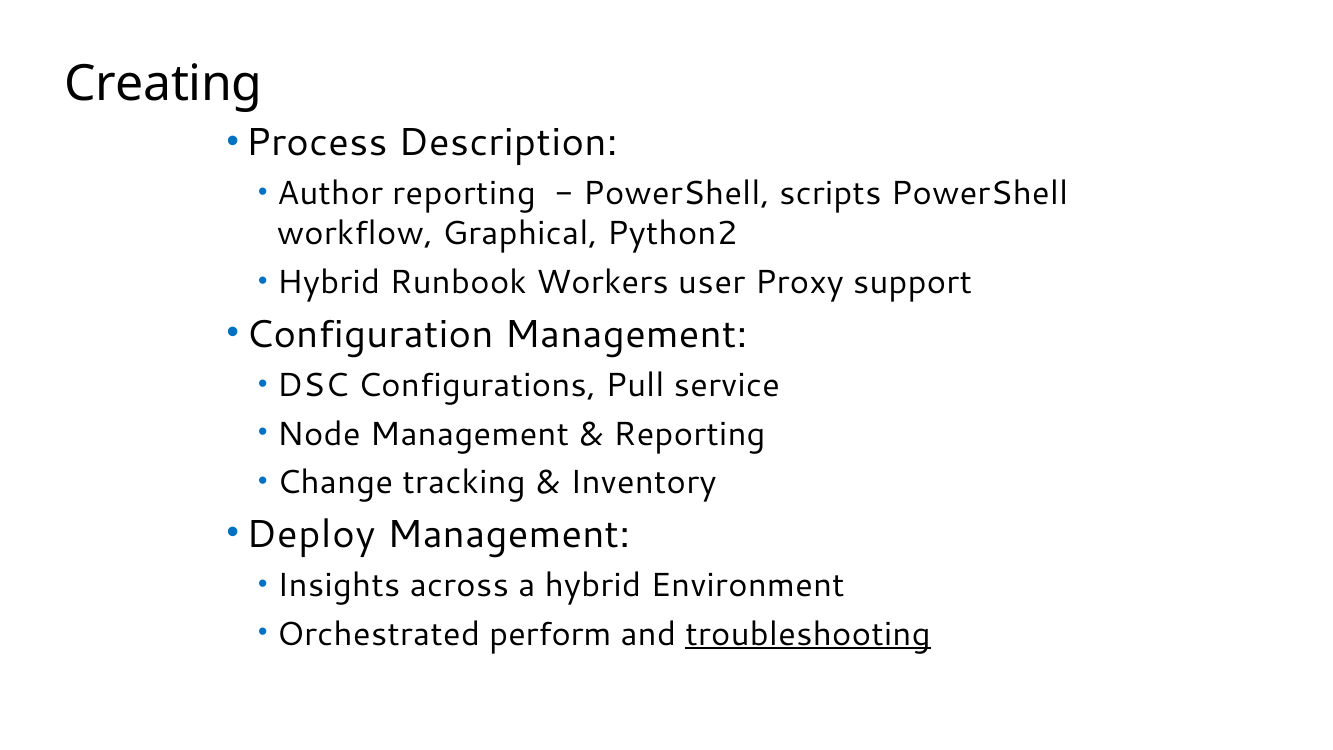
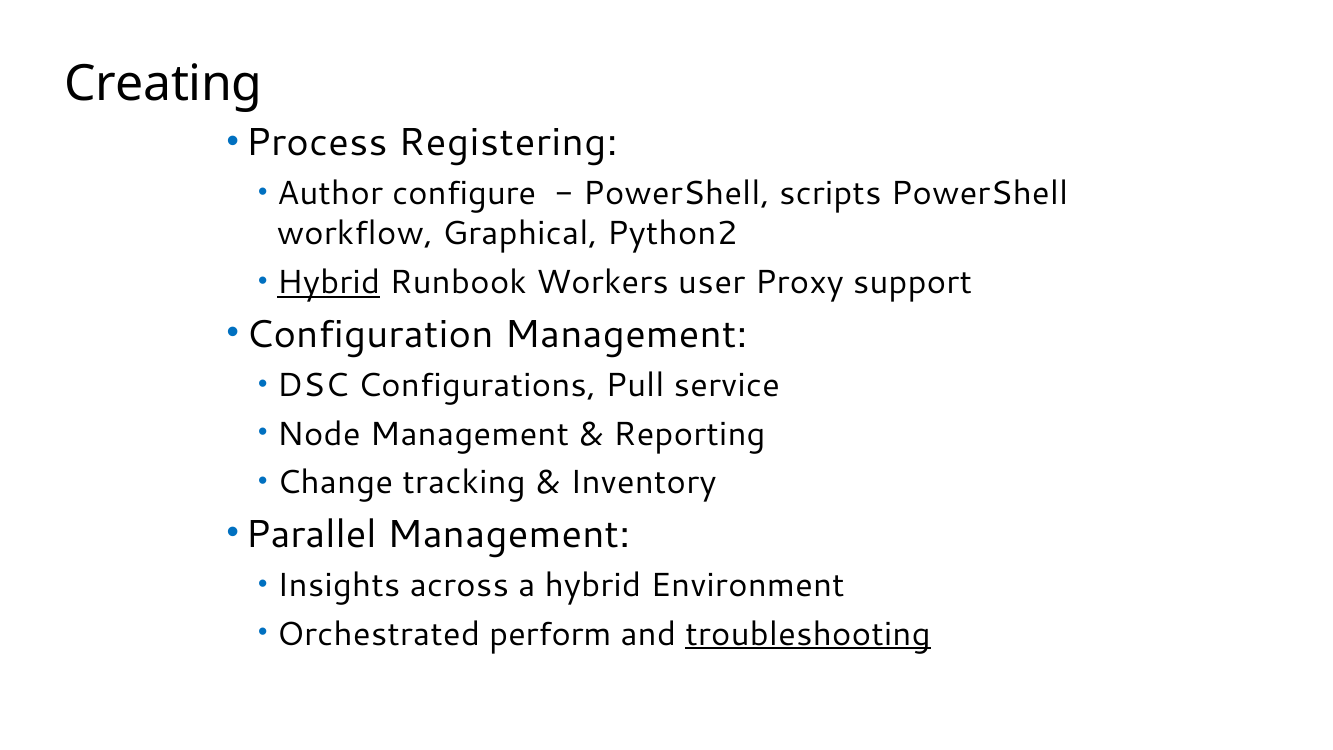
Description: Description -> Registering (508, 143)
Author reporting: reporting -> configure (464, 194)
Hybrid underline: none -> present (328, 282)
Deploy: Deploy -> Parallel (311, 534)
